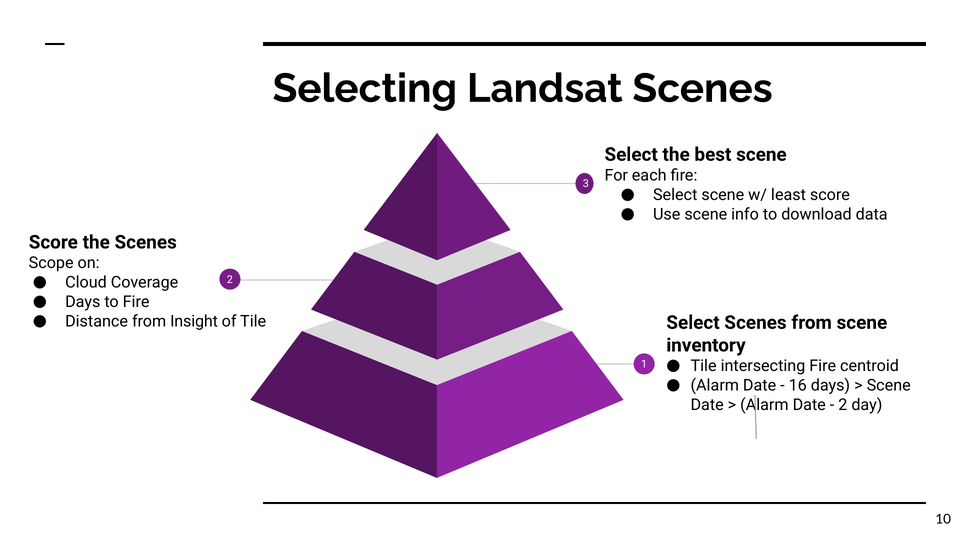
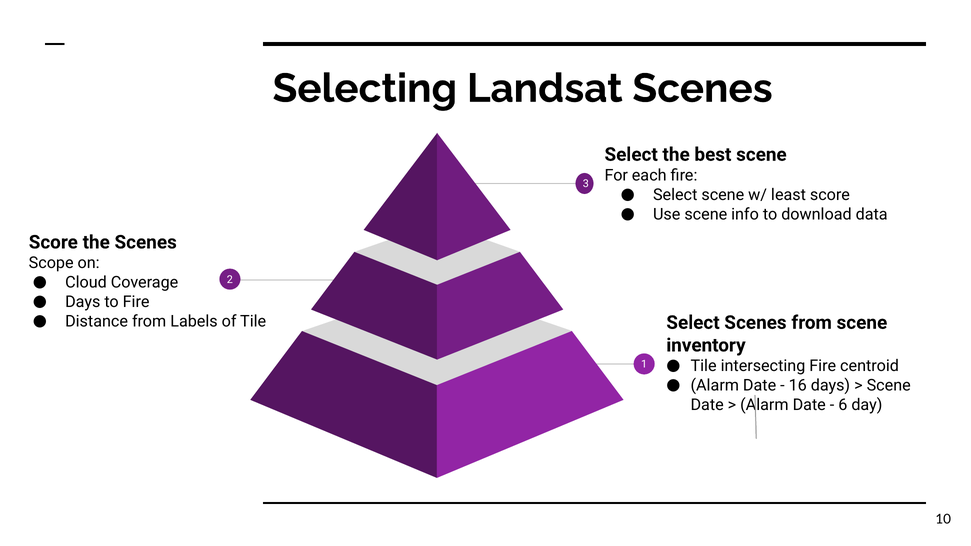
Insight: Insight -> Labels (194, 321)
2: 2 -> 6 (843, 405)
